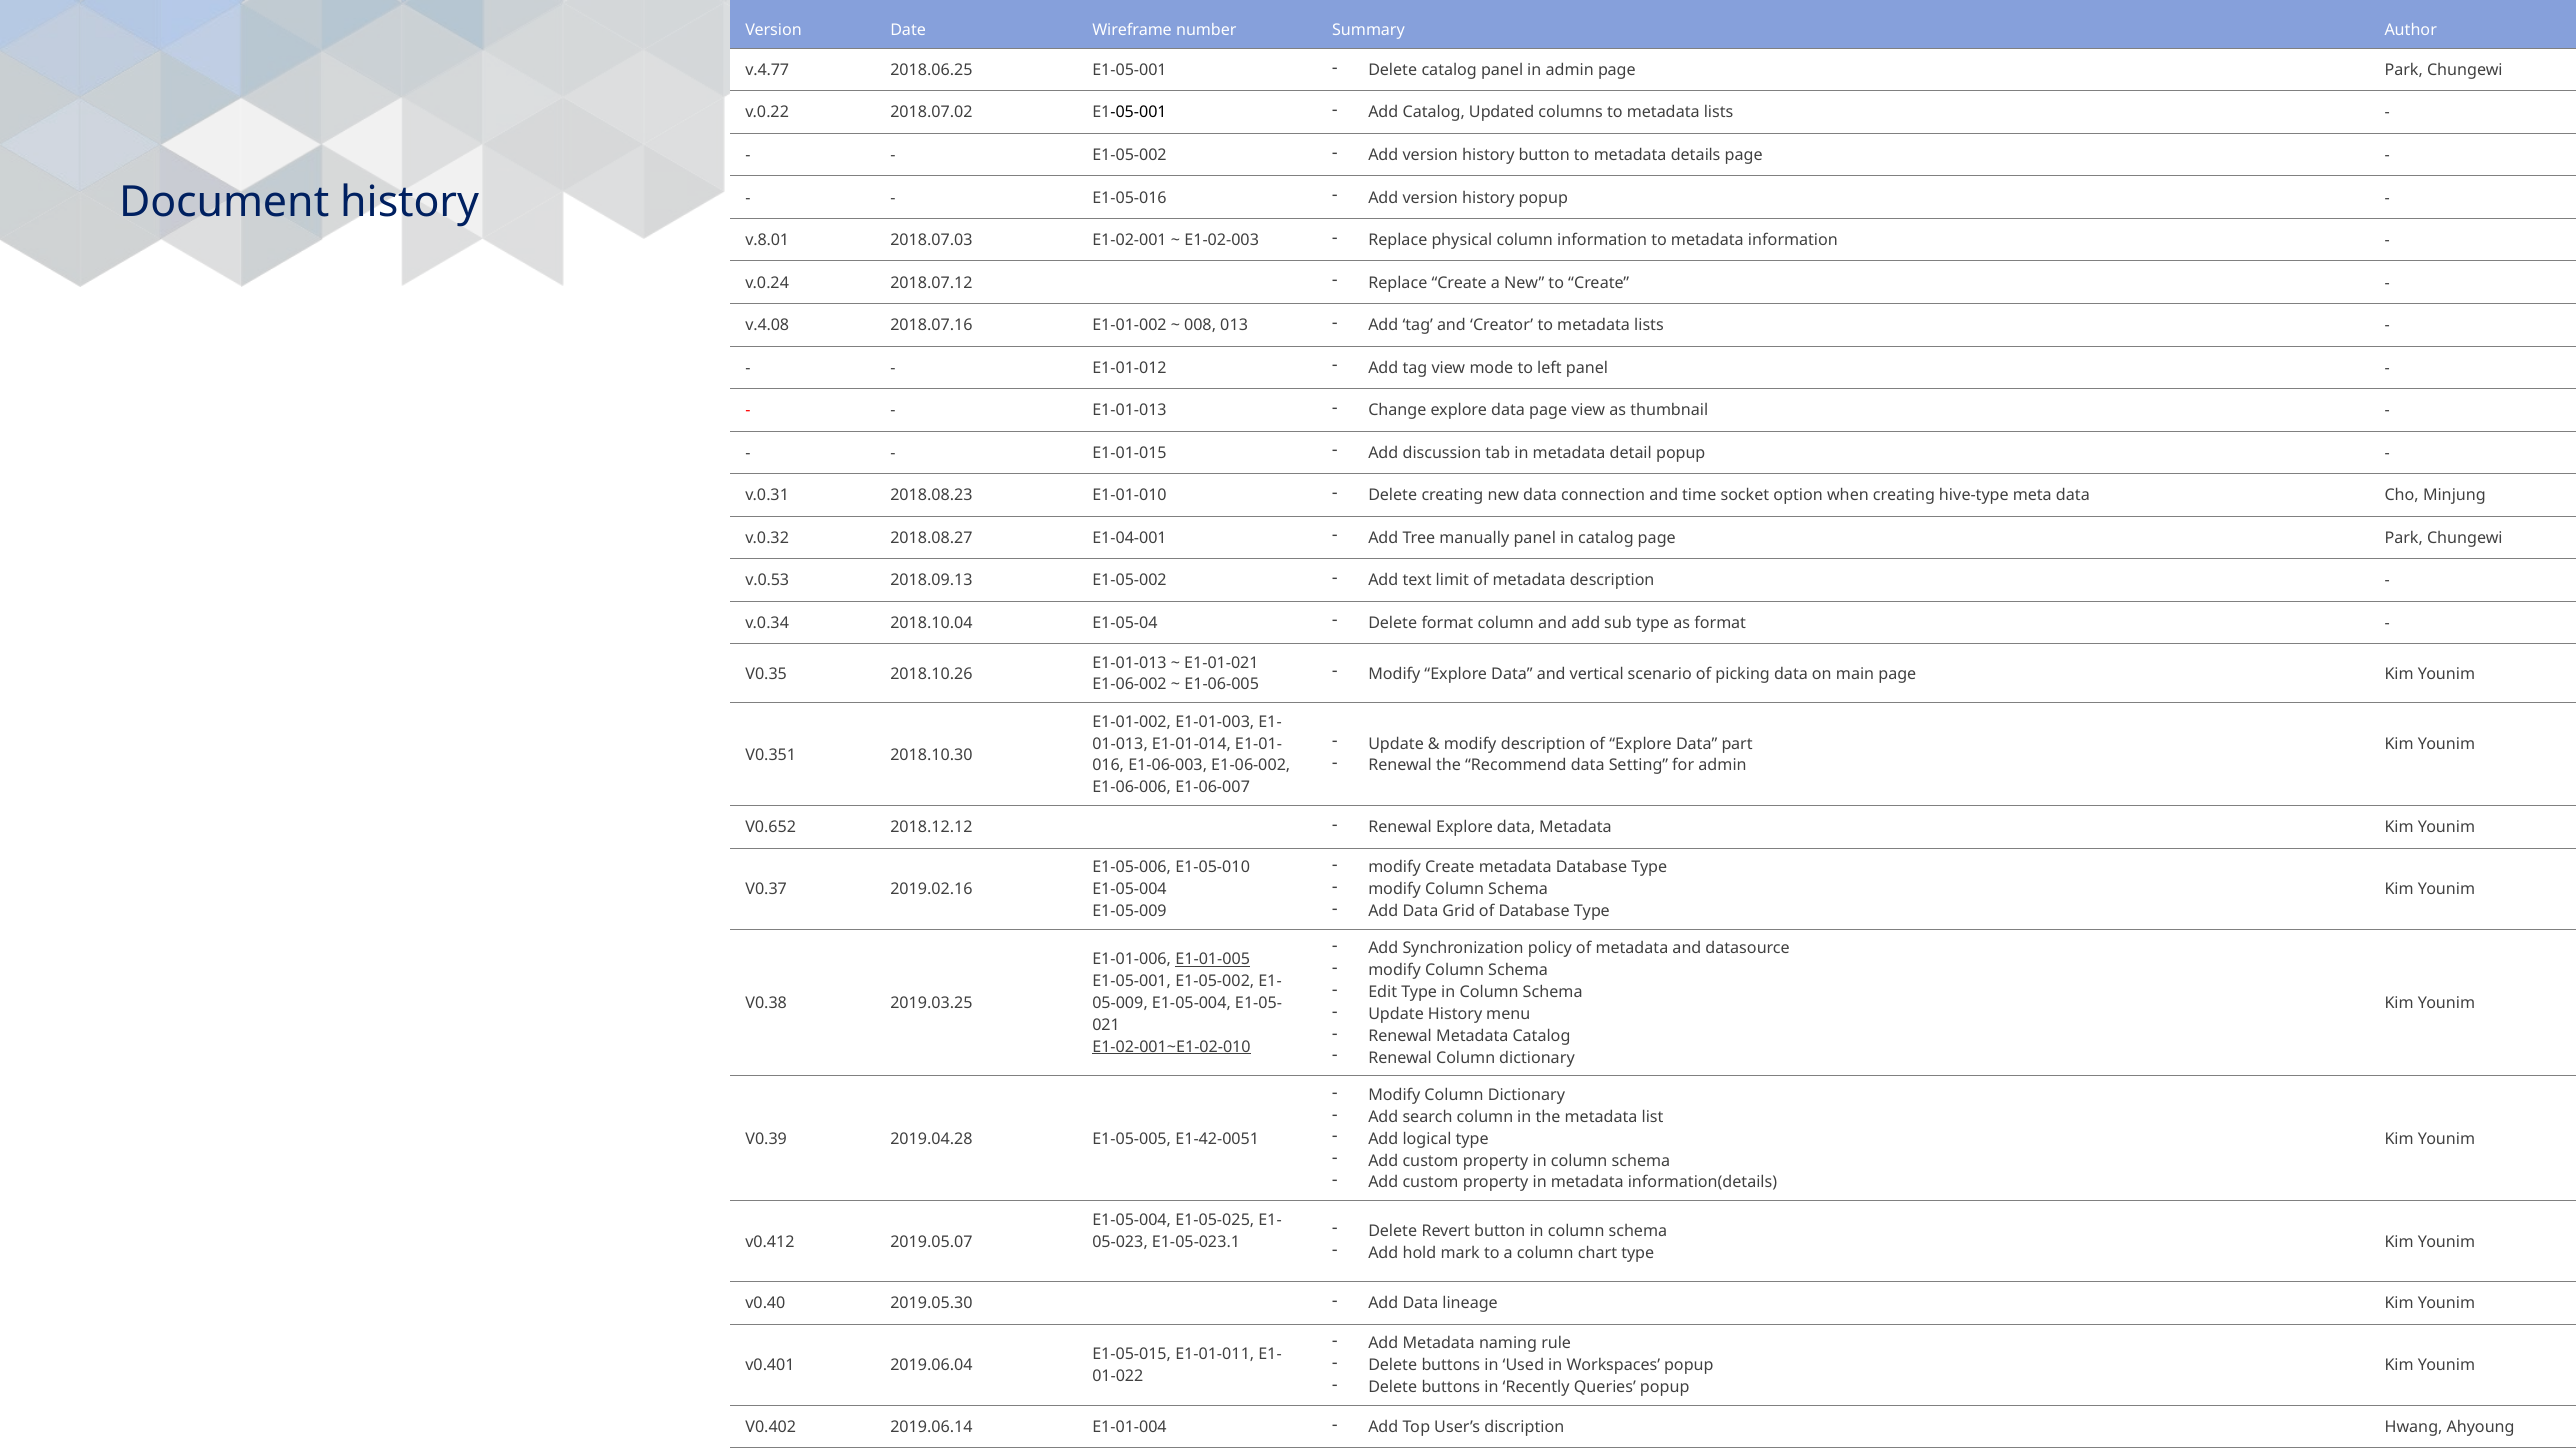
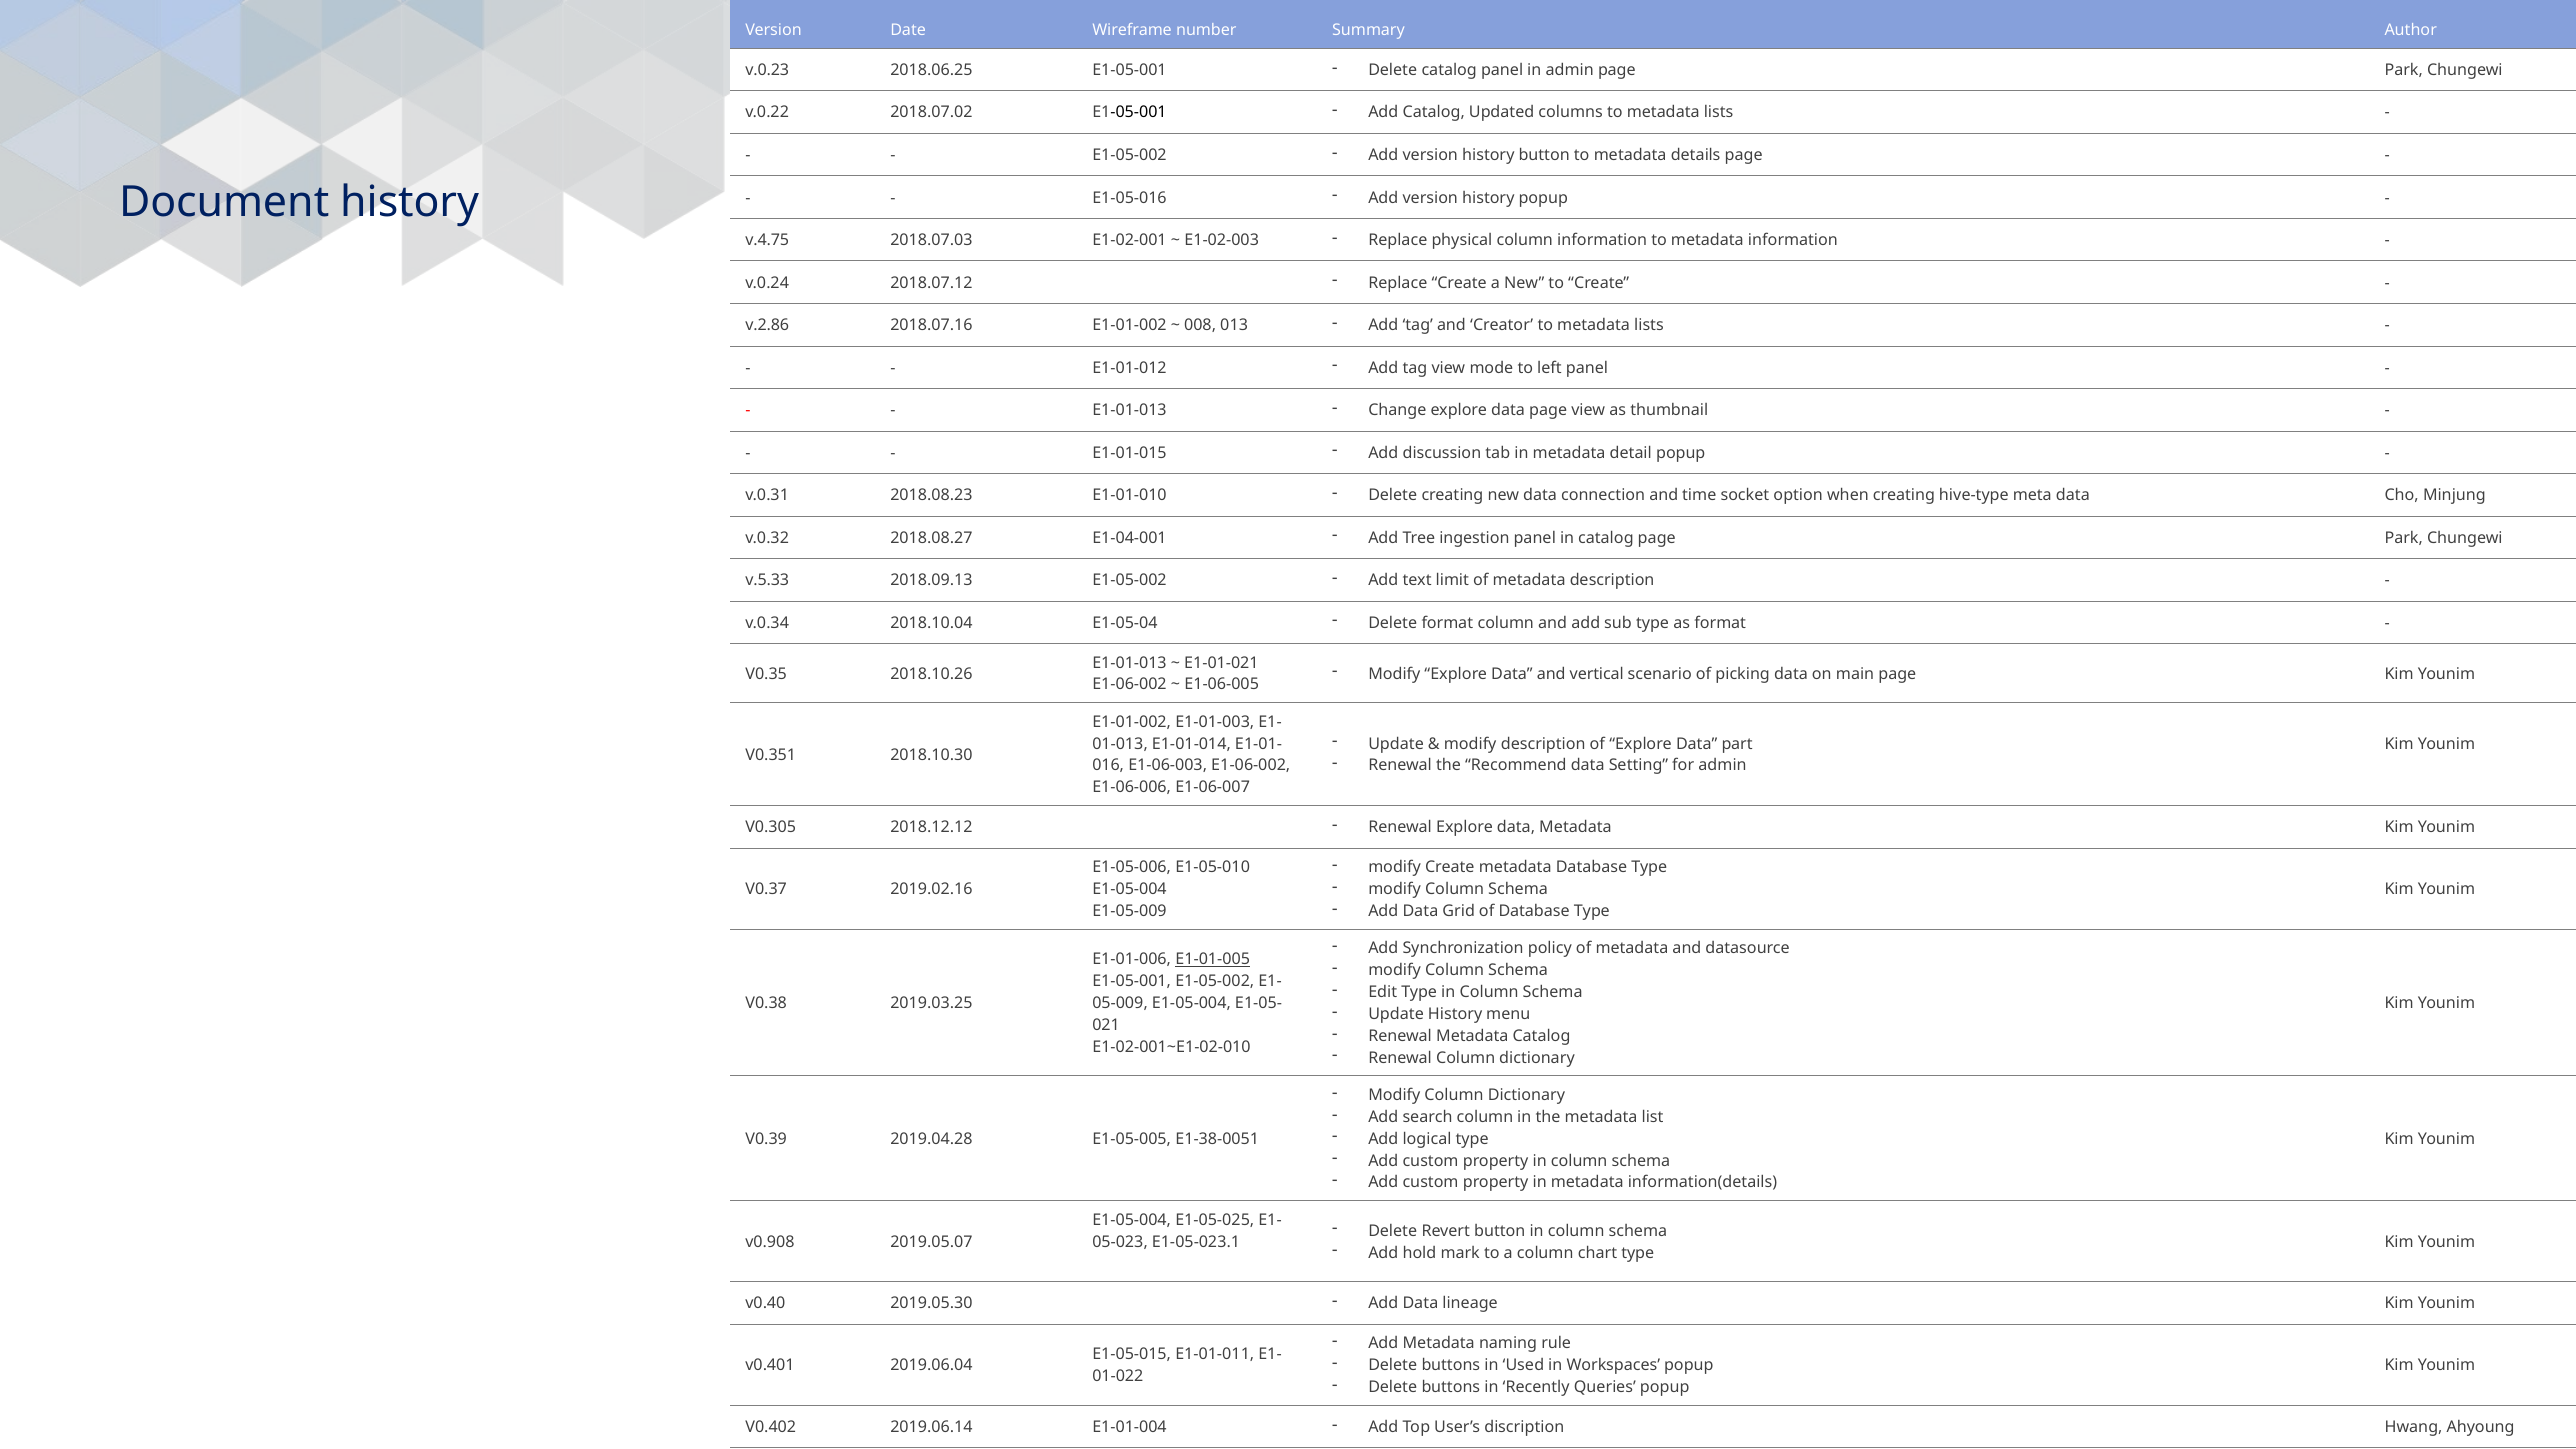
v.4.77: v.4.77 -> v.0.23 (767, 70)
v.8.01: v.8.01 -> v.4.75 (767, 240)
v.4.08: v.4.08 -> v.2.86 (767, 325)
manually: manually -> ingestion (1474, 538)
v.0.53: v.0.53 -> v.5.33 (767, 580)
V0.652: V0.652 -> V0.305 (771, 827)
E1-02-001~E1-02-010 underline: present -> none (1172, 1047)
E1-42-0051: E1-42-0051 -> E1-38-0051 (1217, 1139)
v0.412: v0.412 -> v0.908 (770, 1242)
